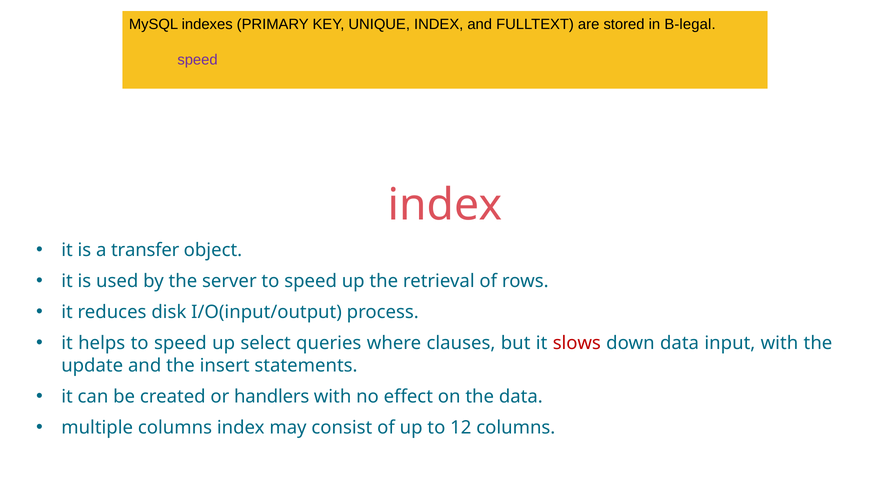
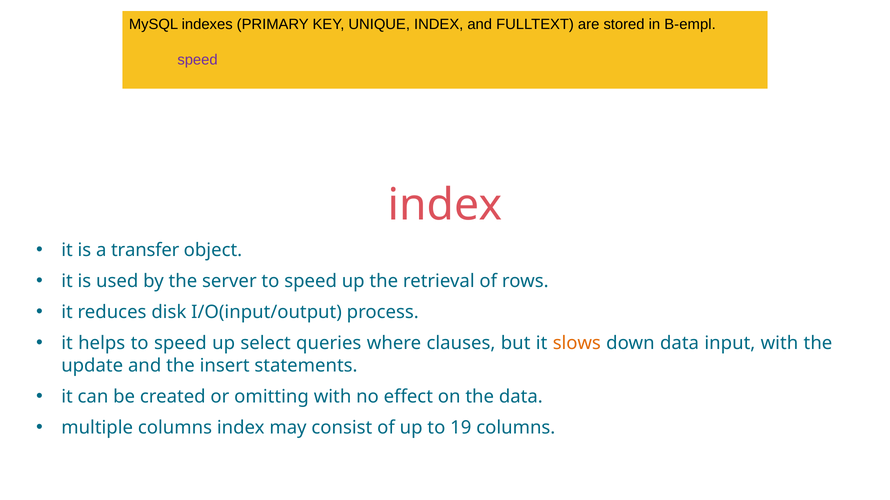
B-legal: B-legal -> B-empl (690, 24)
slows colour: red -> orange (577, 344)
or handlers: handlers -> omitting (272, 397)
12: 12 -> 19 (461, 428)
